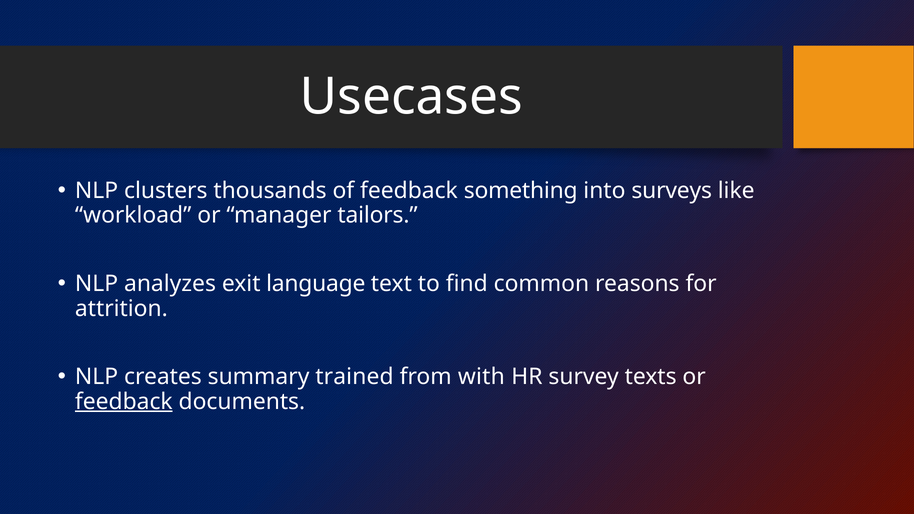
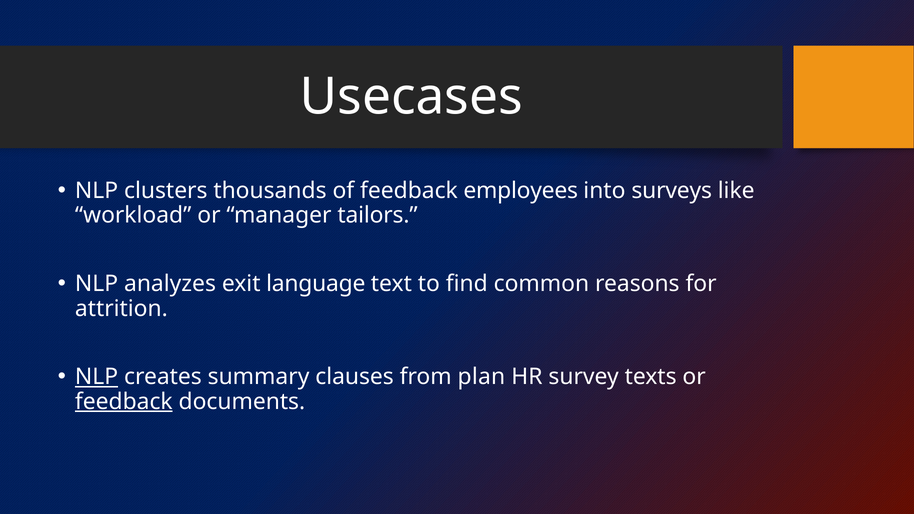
something: something -> employees (521, 191)
NLP underline: none -> present (97, 377)
trained: trained -> clauses (355, 377)
with: with -> plan (481, 377)
